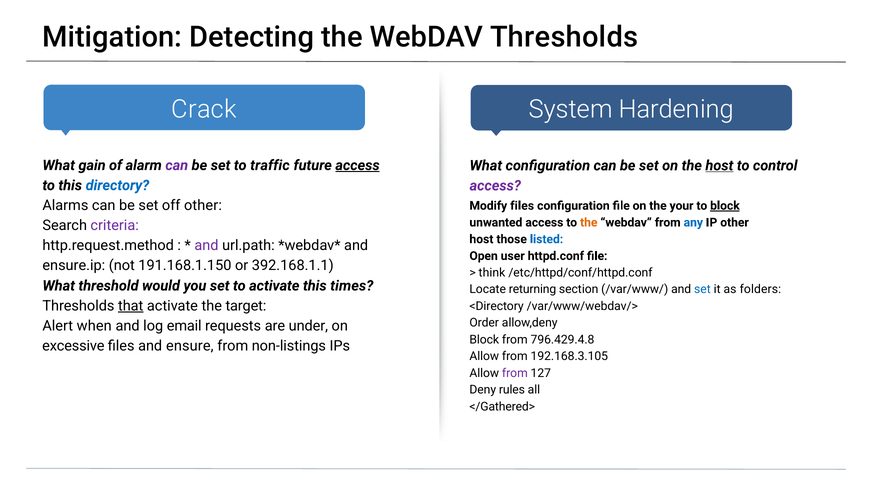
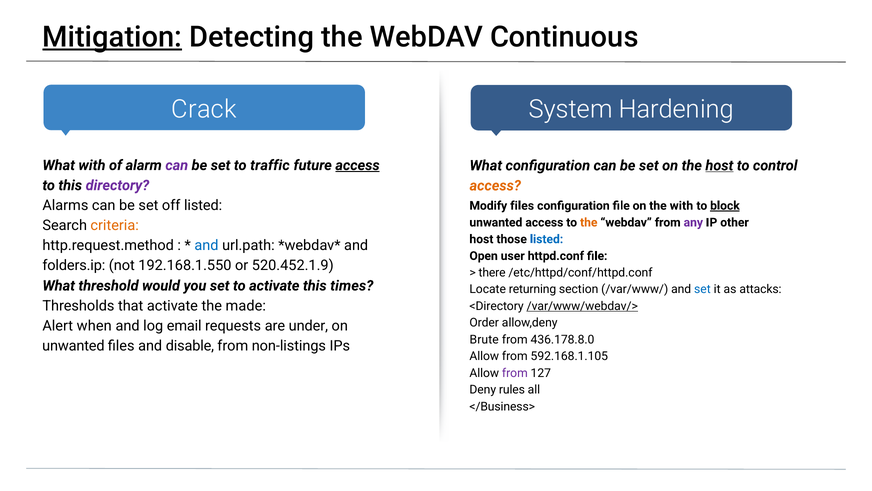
Mitigation underline: none -> present (112, 37)
WebDAV Thresholds: Thresholds -> Continuous (564, 37)
What gain: gain -> with (92, 165)
directory colour: blue -> purple (117, 185)
access colour: purple -> orange (495, 185)
off other: other -> listed (203, 205)
the your: your -> with (681, 206)
any colour: blue -> purple (693, 222)
criteria colour: purple -> orange (115, 225)
and colour: purple -> blue (206, 245)
ensure.ip: ensure.ip -> folders.ip (74, 265)
191.168.1.150: 191.168.1.150 -> 192.168.1.550 (185, 265)
392.168.1.1: 392.168.1.1 -> 520.452.1.9 (293, 265)
think: think -> there (492, 272)
folders: folders -> attacks (760, 289)
that underline: present -> none (131, 305)
target: target -> made (246, 305)
/var/www/webdav/> underline: none -> present (582, 306)
Block: Block -> Brute (484, 339)
796.429.4.8: 796.429.4.8 -> 436.178.8.0 (563, 339)
excessive: excessive -> unwanted (73, 346)
ensure: ensure -> disable (190, 346)
192.168.3.105: 192.168.3.105 -> 592.168.1.105 (569, 356)
</Gathered>: </Gathered> -> </Business> (502, 406)
